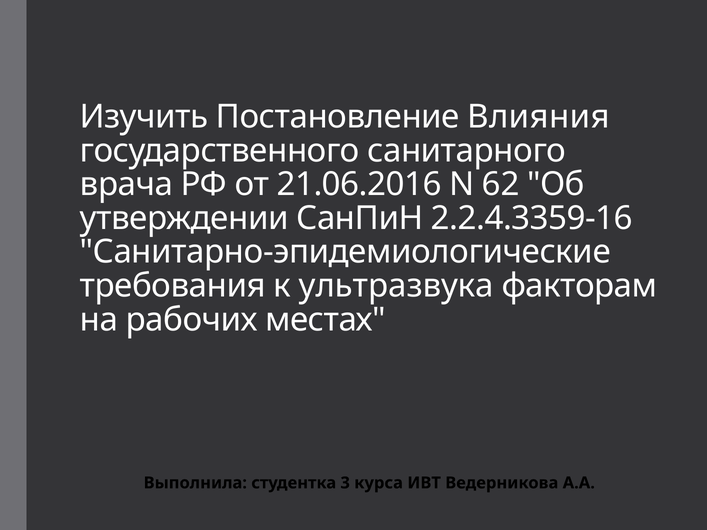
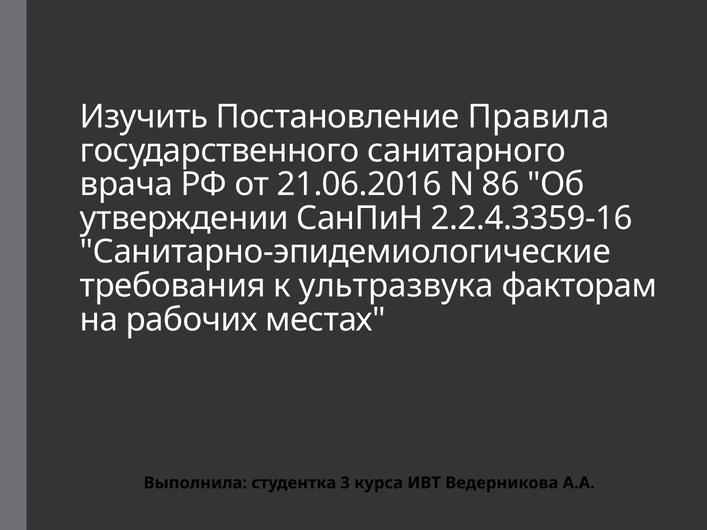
Влияния: Влияния -> Правила (539, 117)
62: 62 -> 86 (501, 185)
